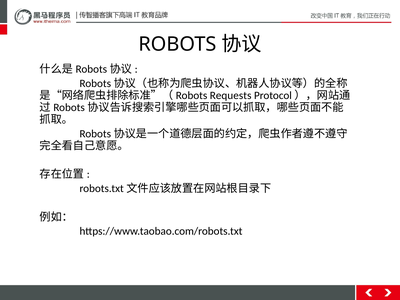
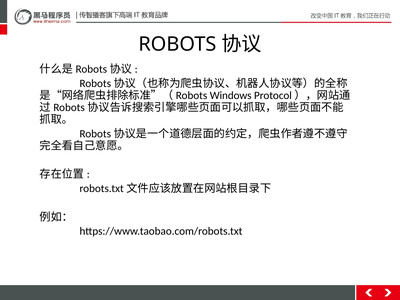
Requests: Requests -> Windows (231, 96)
